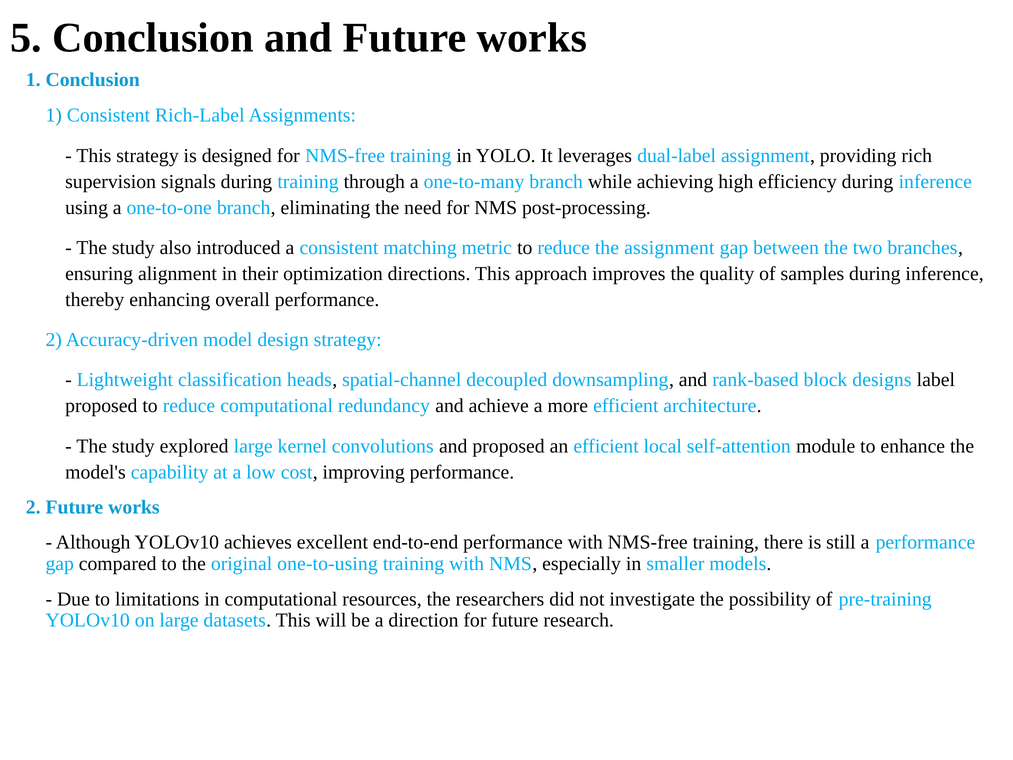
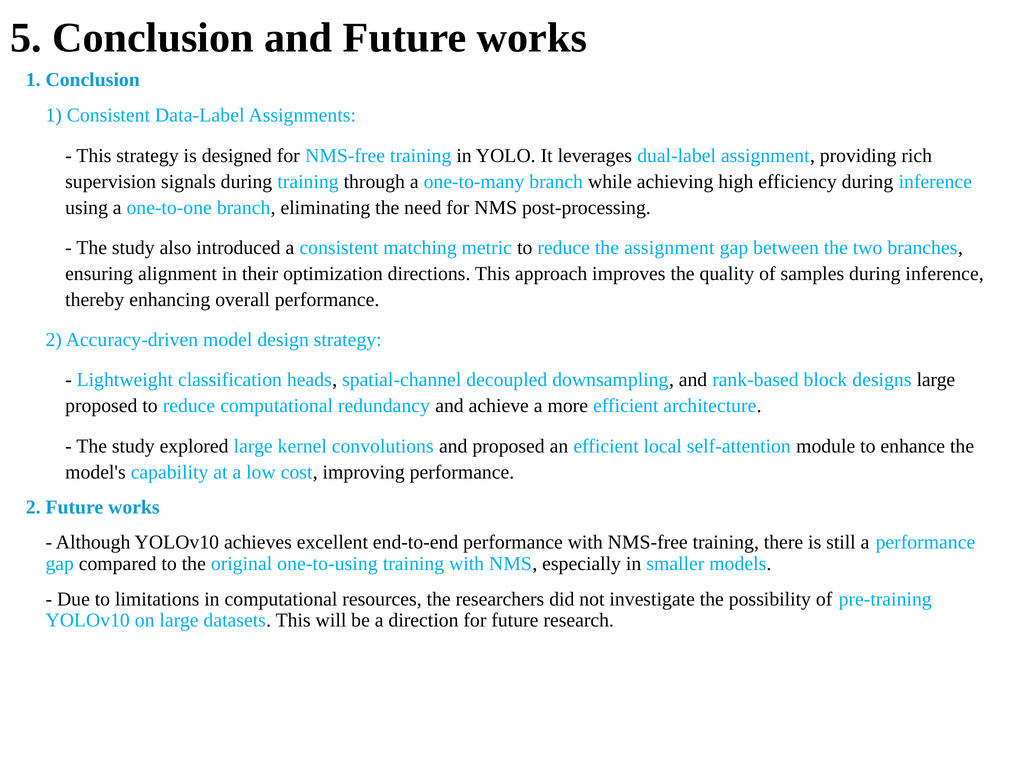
Rich-Label: Rich-Label -> Data-Label (200, 115)
designs label: label -> large (936, 380)
